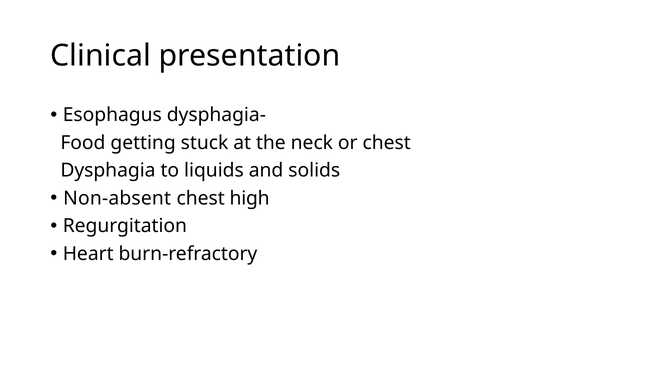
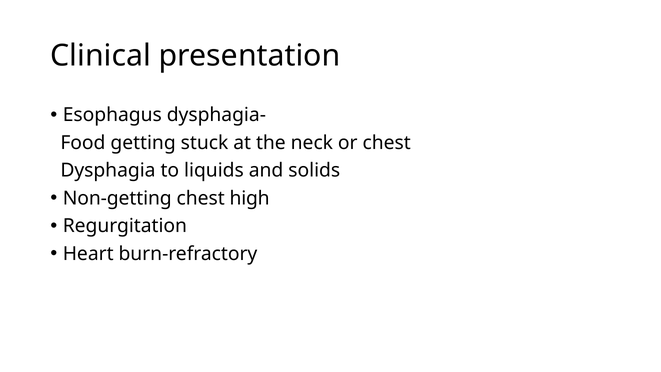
Non-absent: Non-absent -> Non-getting (117, 198)
